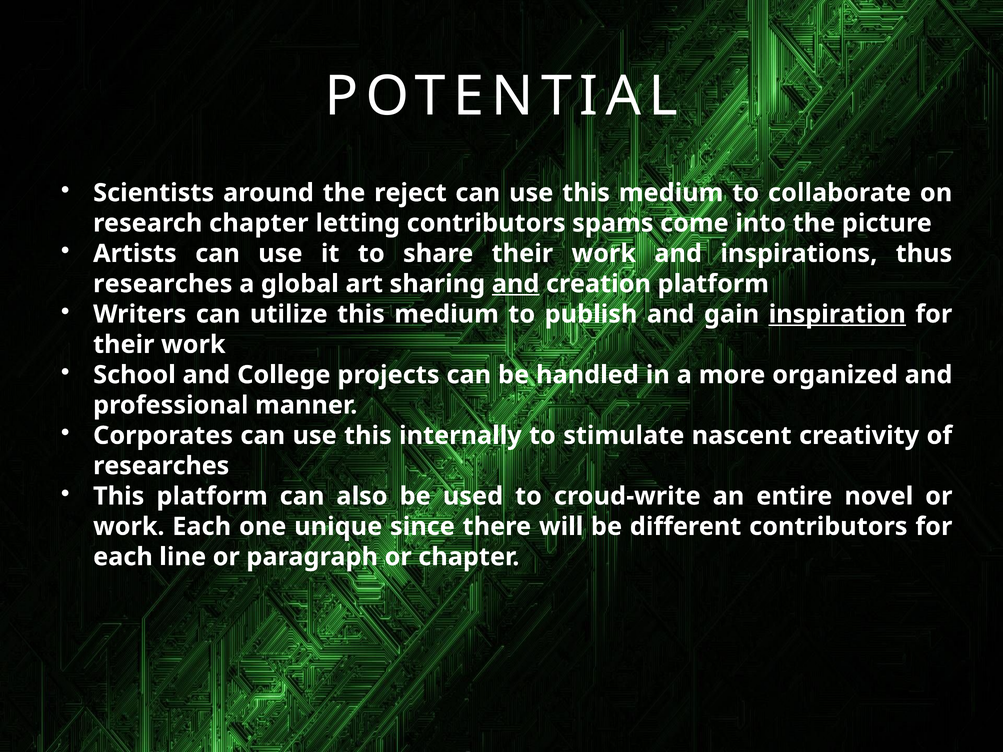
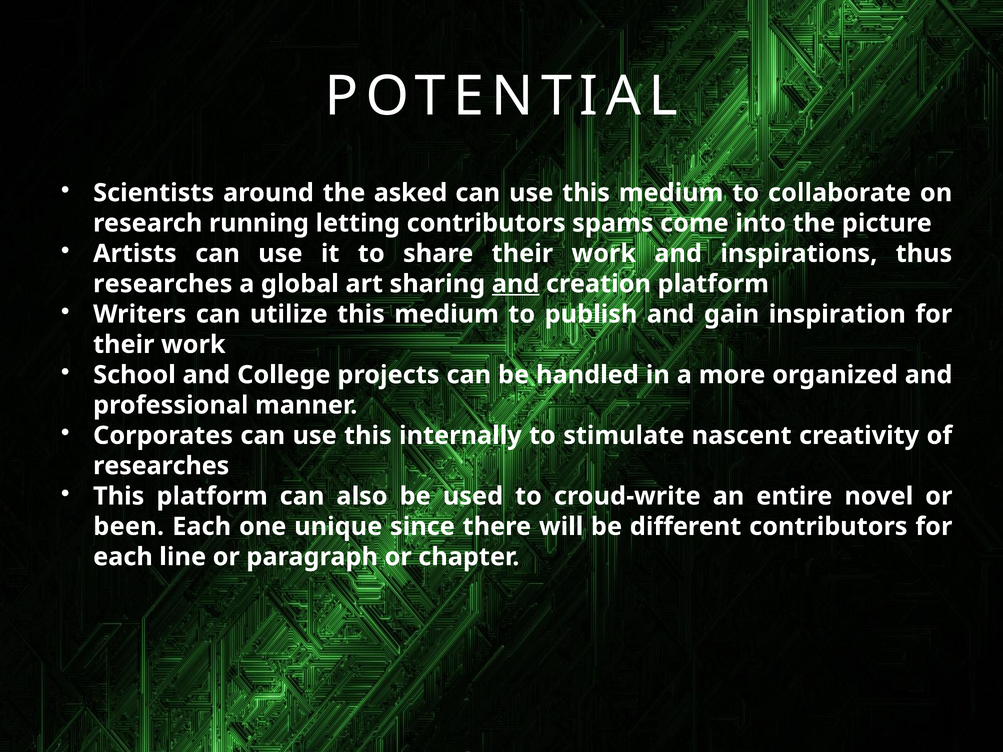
reject: reject -> asked (411, 193)
research chapter: chapter -> running (259, 223)
inspiration underline: present -> none (837, 314)
work: work -> been (129, 527)
